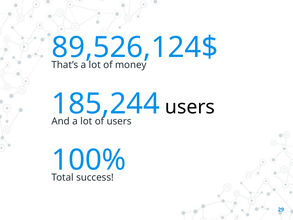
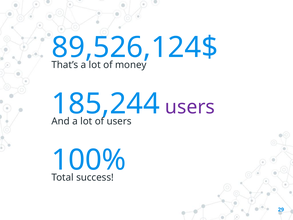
users colour: black -> purple (190, 107)
